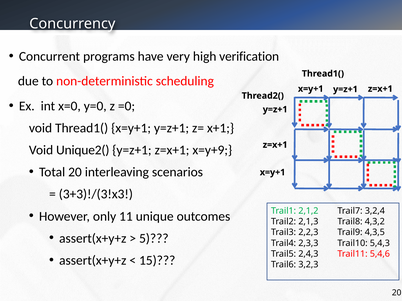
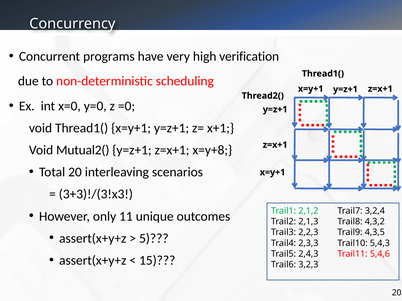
Unique2(: Unique2( -> Mutual2( (83, 150)
x=y+9: x=y+9 -> x=y+8 (212, 150)
